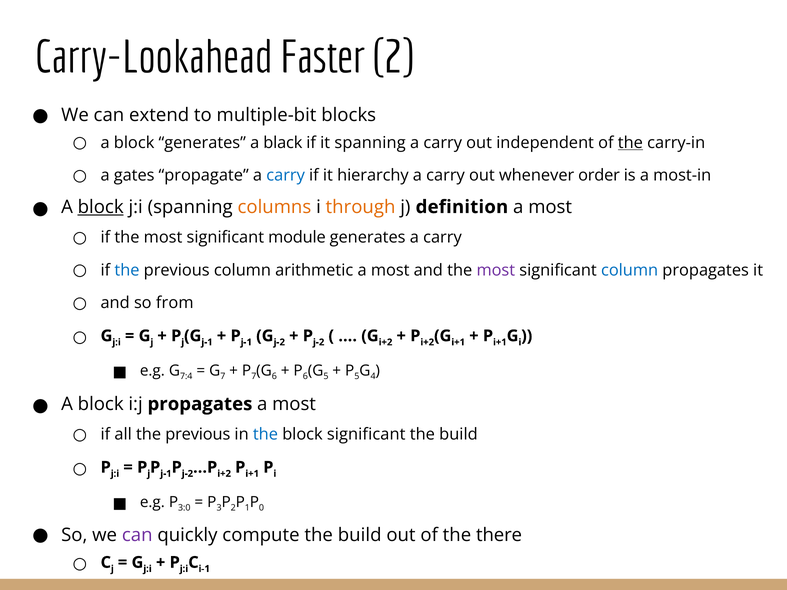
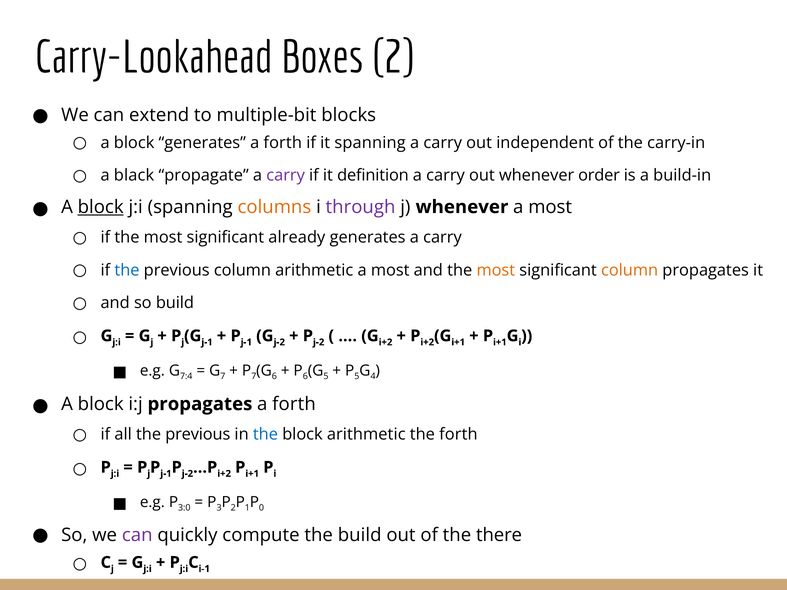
Faster: Faster -> Boxes (323, 58)
generates a black: black -> forth (283, 143)
the underline: present -> none (630, 143)
gates: gates -> black (134, 176)
carry colour: blue -> purple (286, 176)
hierarchy: hierarchy -> definition (373, 176)
most-in: most-in -> build-in (682, 176)
through colour: orange -> purple (361, 207)
j definition: definition -> whenever (462, 207)
module: module -> already (297, 238)
most colour: purple -> orange (496, 270)
column colour: blue -> orange (630, 270)
so from: from -> build (175, 303)
propagates a most: most -> forth (294, 404)
block significant: significant -> arithmetic (366, 435)
build: build -> forth (458, 435)
